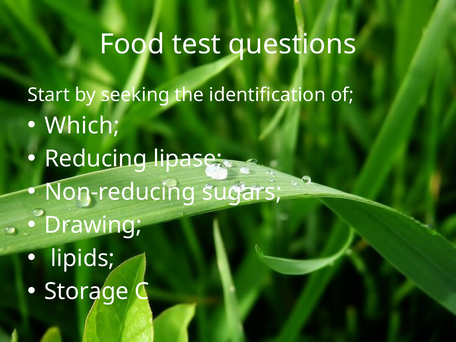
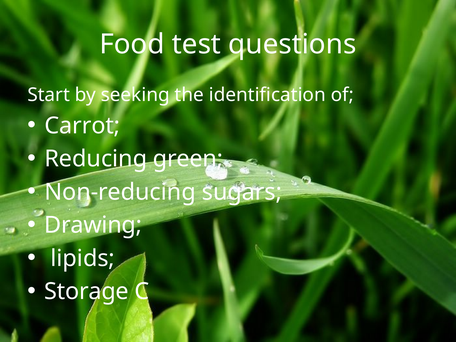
Which: Which -> Carrot (82, 126)
lipase: lipase -> green (188, 159)
